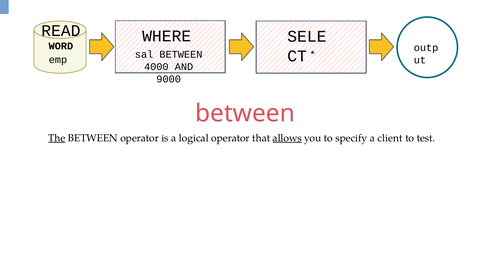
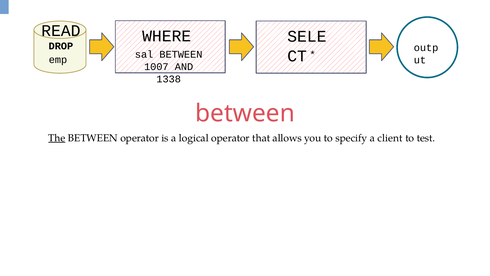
WORD: WORD -> DROP (61, 46)
4000: 4000 -> 1007 (156, 67)
9000: 9000 -> 1338 (169, 79)
allows underline: present -> none (287, 138)
